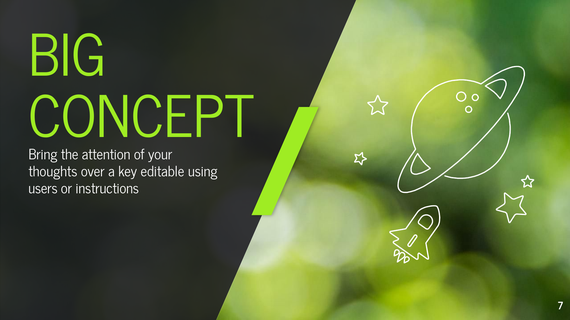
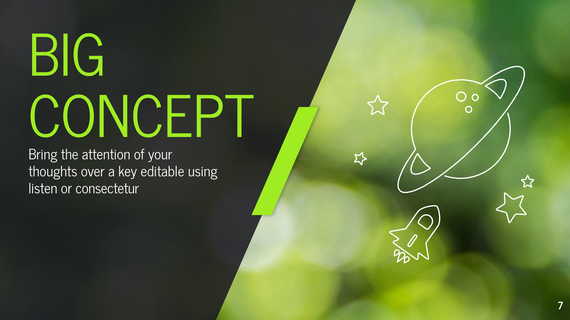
users: users -> listen (43, 189)
instructions: instructions -> consectetur (107, 189)
